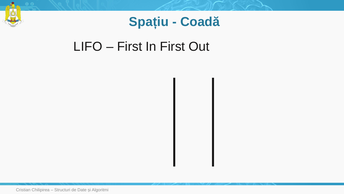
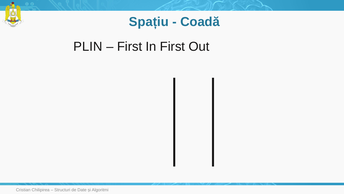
LIFO: LIFO -> PLIN (88, 46)
